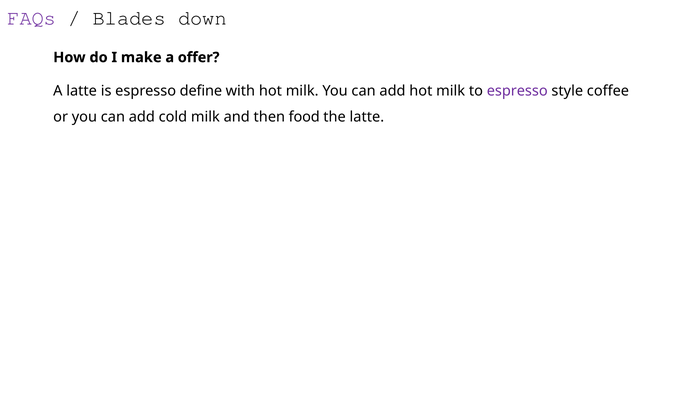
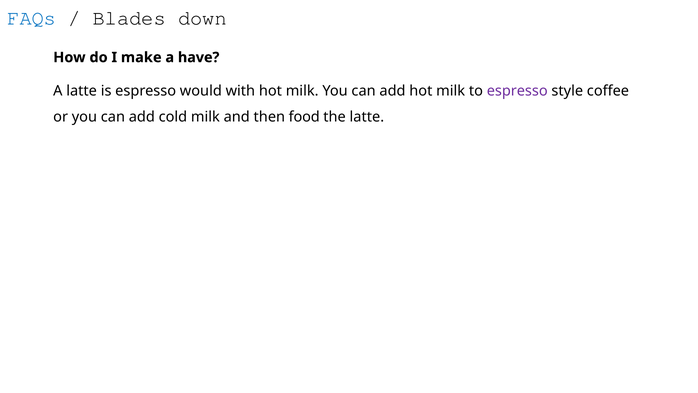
FAQs colour: purple -> blue (32, 18)
offer: offer -> have (199, 57)
define: define -> would (201, 91)
